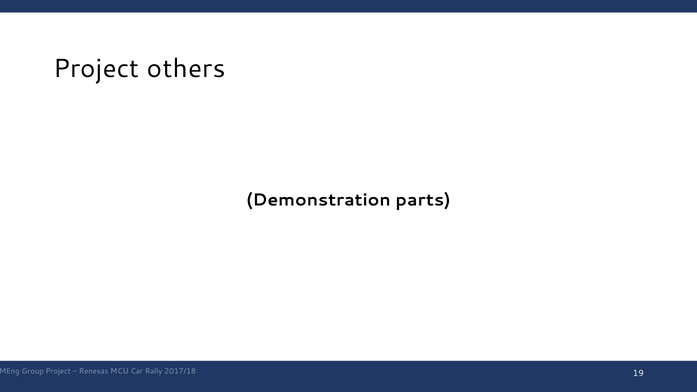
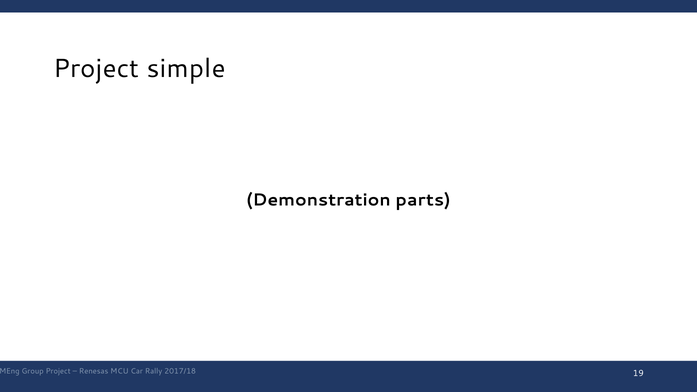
others: others -> simple (186, 68)
